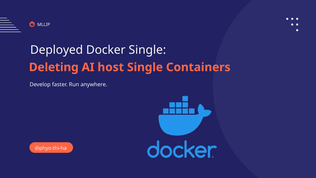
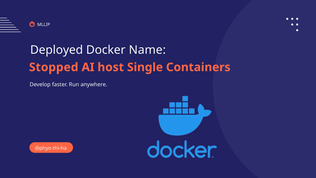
Docker Single: Single -> Name (147, 50)
Deleting: Deleting -> Stopped (54, 67)
